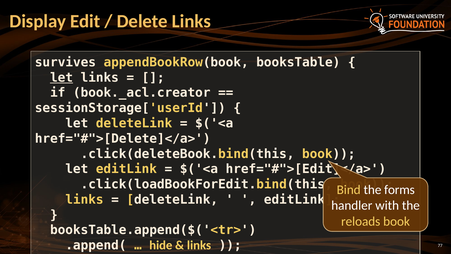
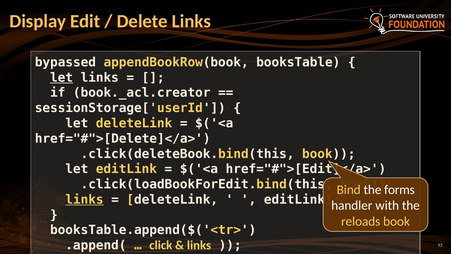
survives: survives -> bypassed (65, 62)
links underline: none -> present (84, 199)
hide: hide -> click (161, 245)
